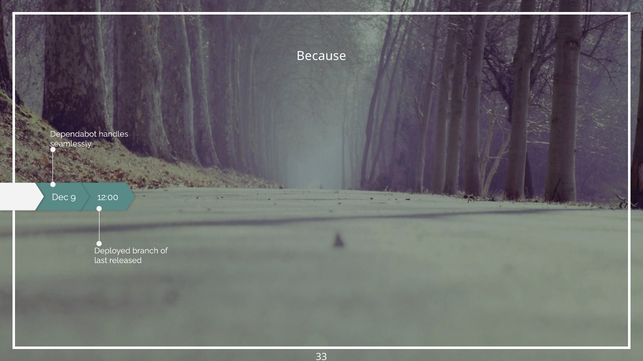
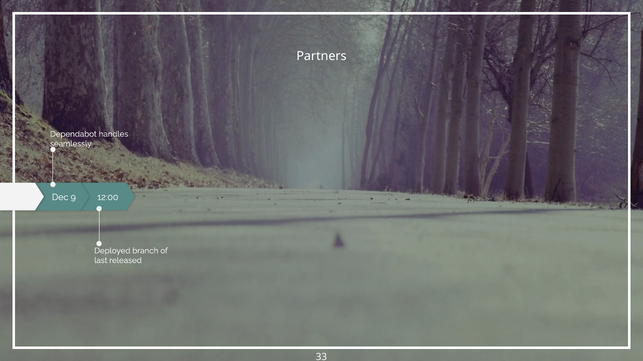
Because: Because -> Partners (321, 56)
